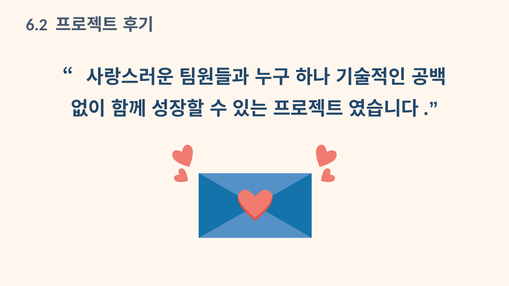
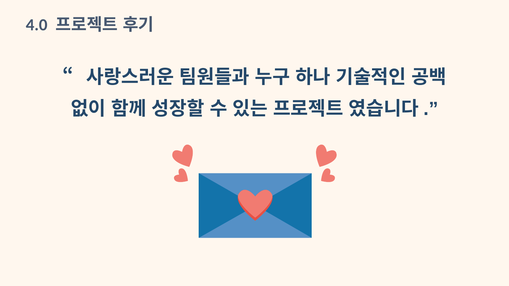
6.2: 6.2 -> 4.0 (37, 25)
